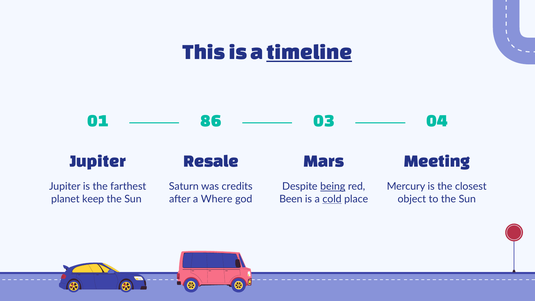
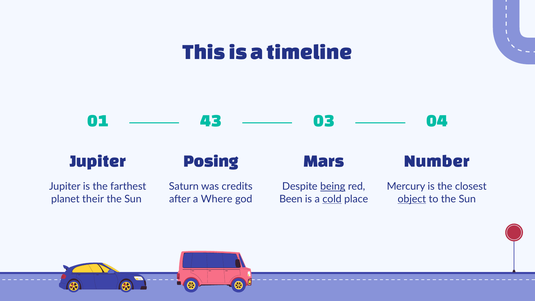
timeline underline: present -> none (309, 52)
86: 86 -> 43 (211, 121)
Resale: Resale -> Posing (211, 161)
Meeting: Meeting -> Number (437, 161)
keep: keep -> their (93, 199)
object underline: none -> present (412, 199)
